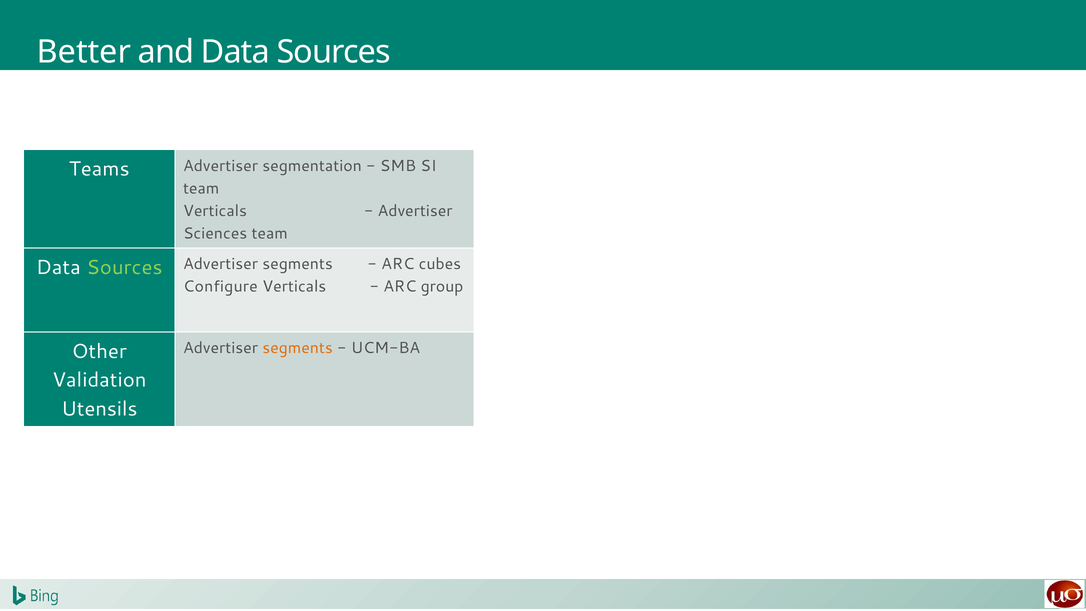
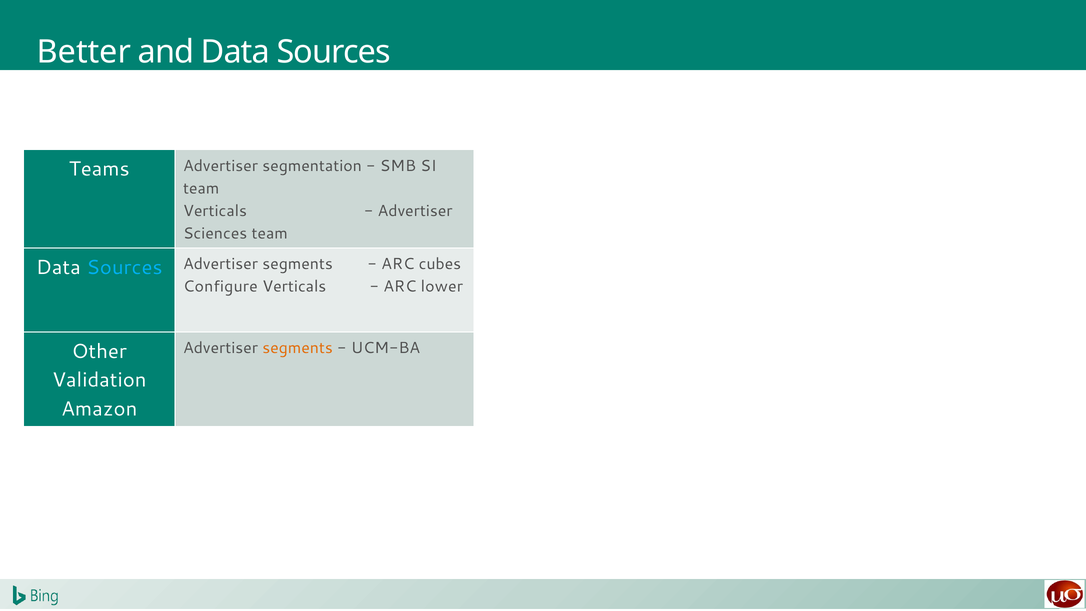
Sources colour: light green -> light blue (124, 268)
group: group -> lower (442, 287)
Utensils: Utensils -> Amazon (99, 409)
